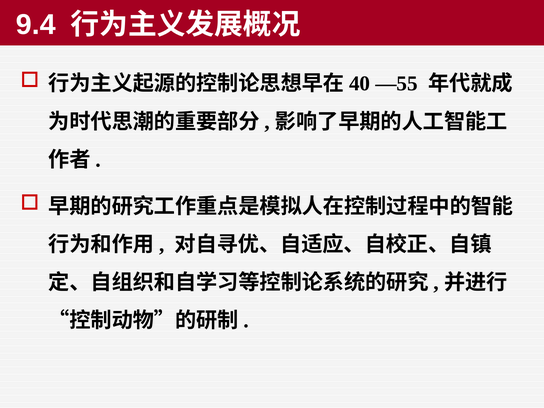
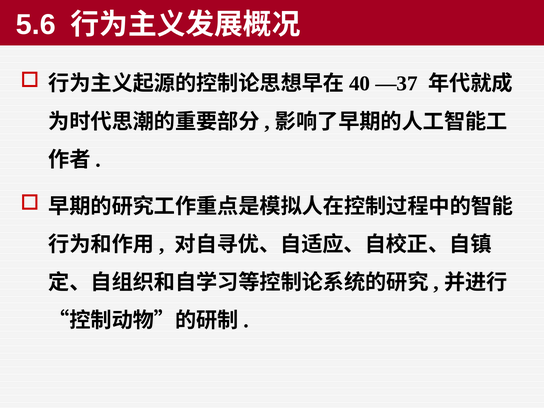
9.4: 9.4 -> 5.6 (36, 25)
—55: —55 -> —37 (397, 84)
